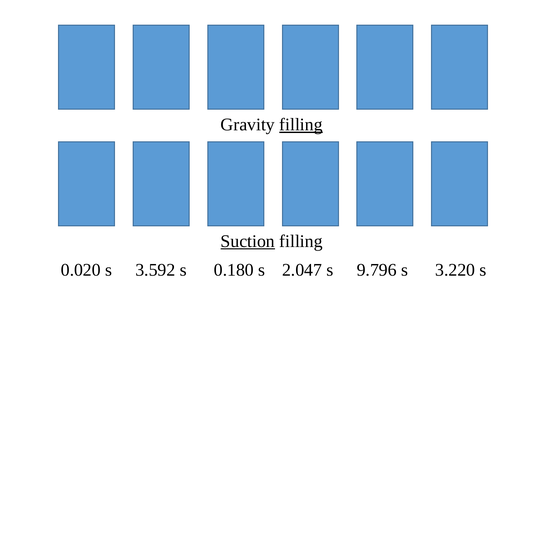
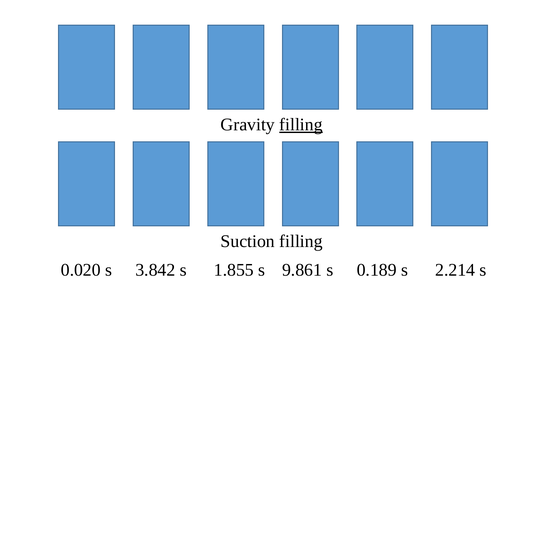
Suction underline: present -> none (248, 241)
3.592: 3.592 -> 3.842 (155, 270)
0.180: 0.180 -> 1.855 (234, 270)
2.047: 2.047 -> 9.861 (302, 270)
9.796: 9.796 -> 0.189 (377, 270)
3.220: 3.220 -> 2.214 (455, 270)
